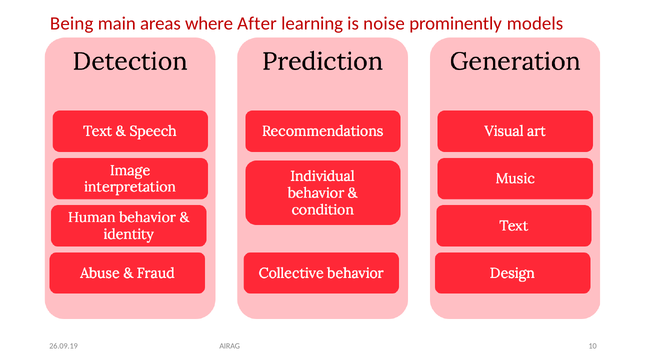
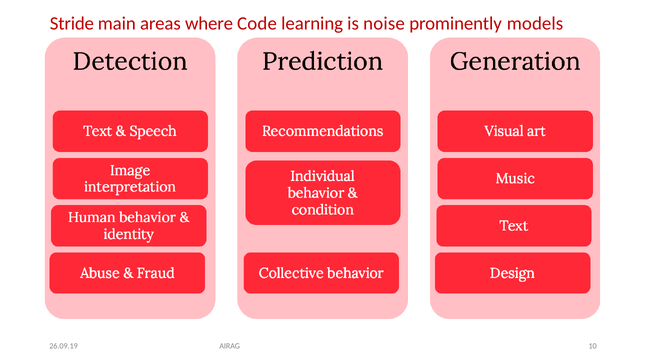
Being: Being -> Stride (72, 23)
After: After -> Code (257, 23)
